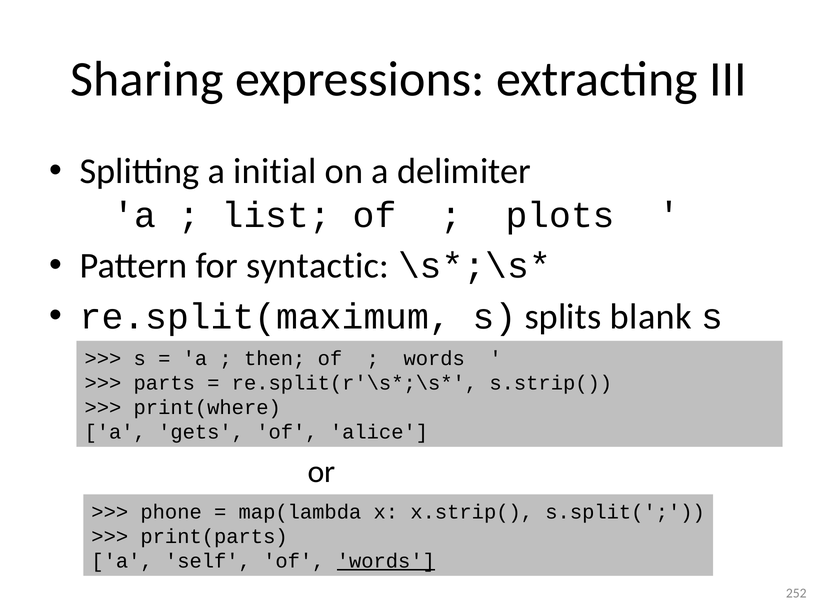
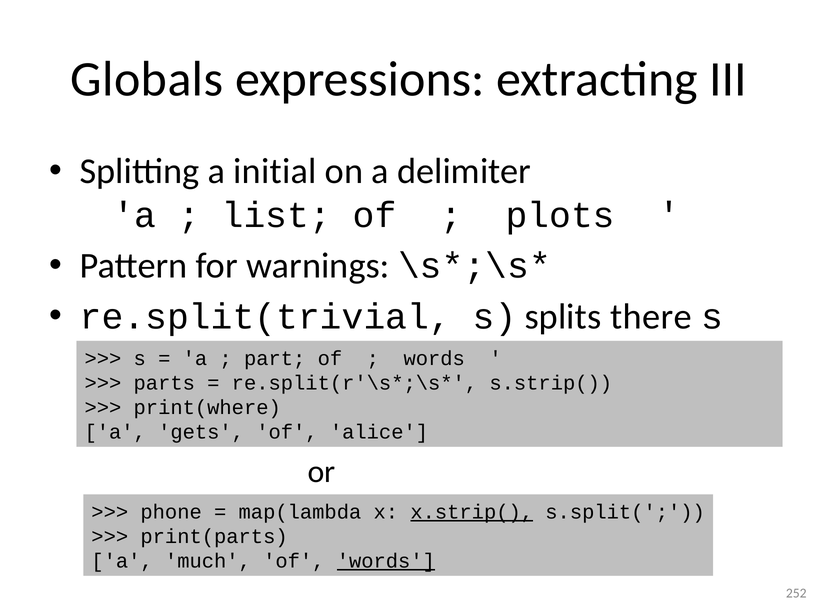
Sharing: Sharing -> Globals (147, 79)
syntactic: syntactic -> warnings (318, 266)
re.split(maximum: re.split(maximum -> re.split(trivial (265, 317)
blank: blank -> there (651, 317)
then: then -> part (275, 359)
x.strip( underline: none -> present (472, 512)
self: self -> much (208, 561)
